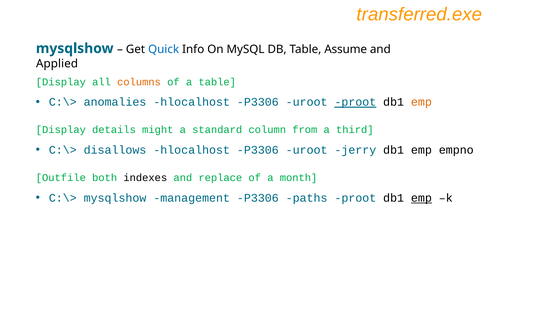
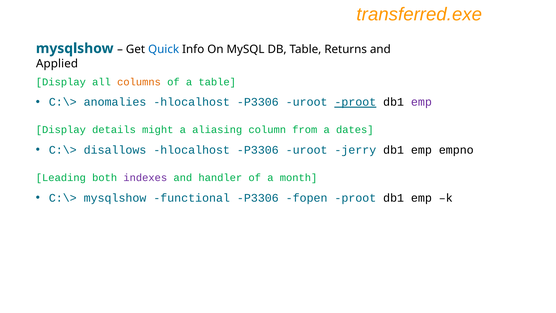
Assume: Assume -> Returns (346, 49)
emp colour: orange -> purple (421, 102)
standard: standard -> aliasing (217, 130)
third: third -> dates (355, 130)
Outfile: Outfile -> Leading (61, 178)
indexes colour: black -> purple (145, 178)
replace: replace -> handler (220, 178)
management: management -> functional (192, 198)
paths: paths -> fopen (307, 198)
emp underline: present -> none (421, 198)
